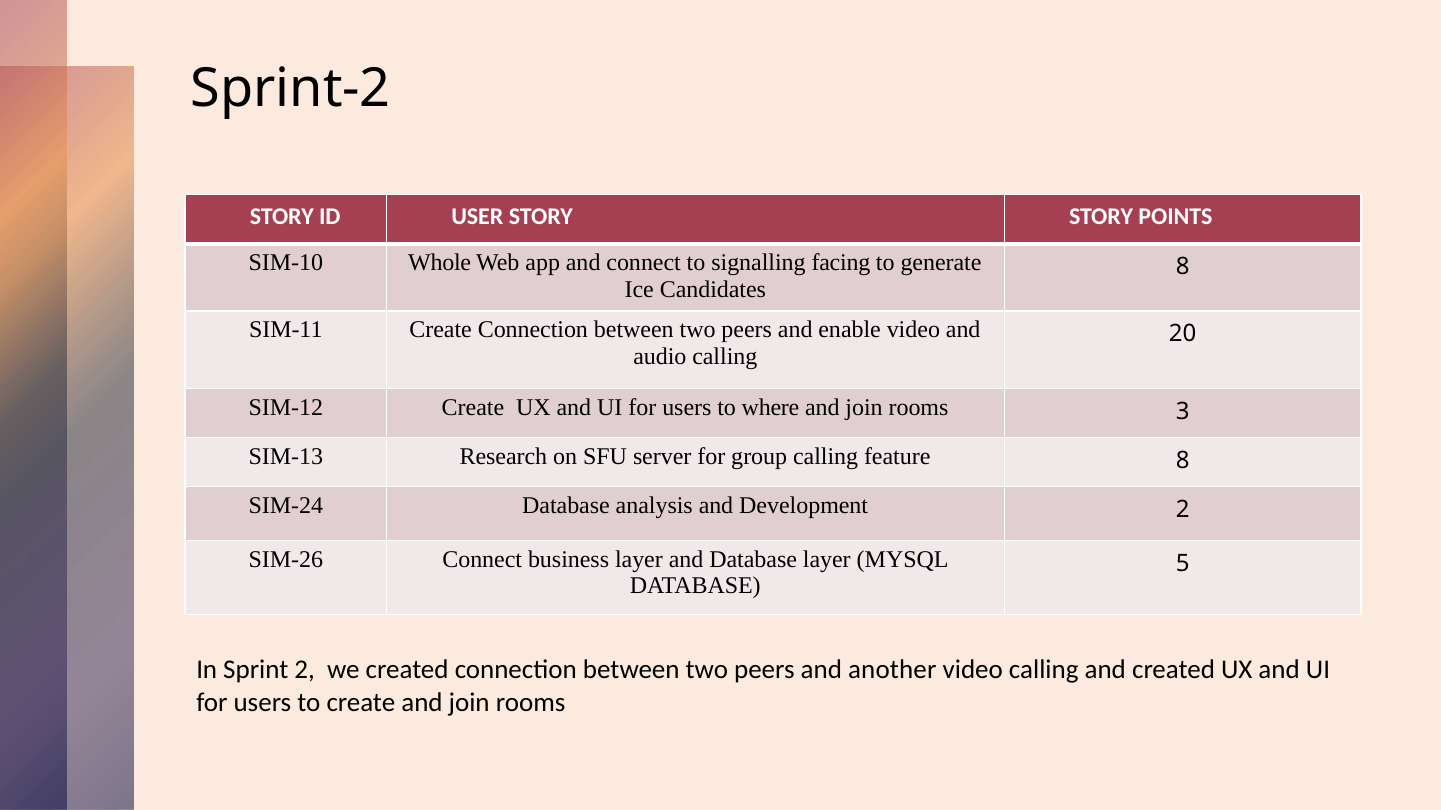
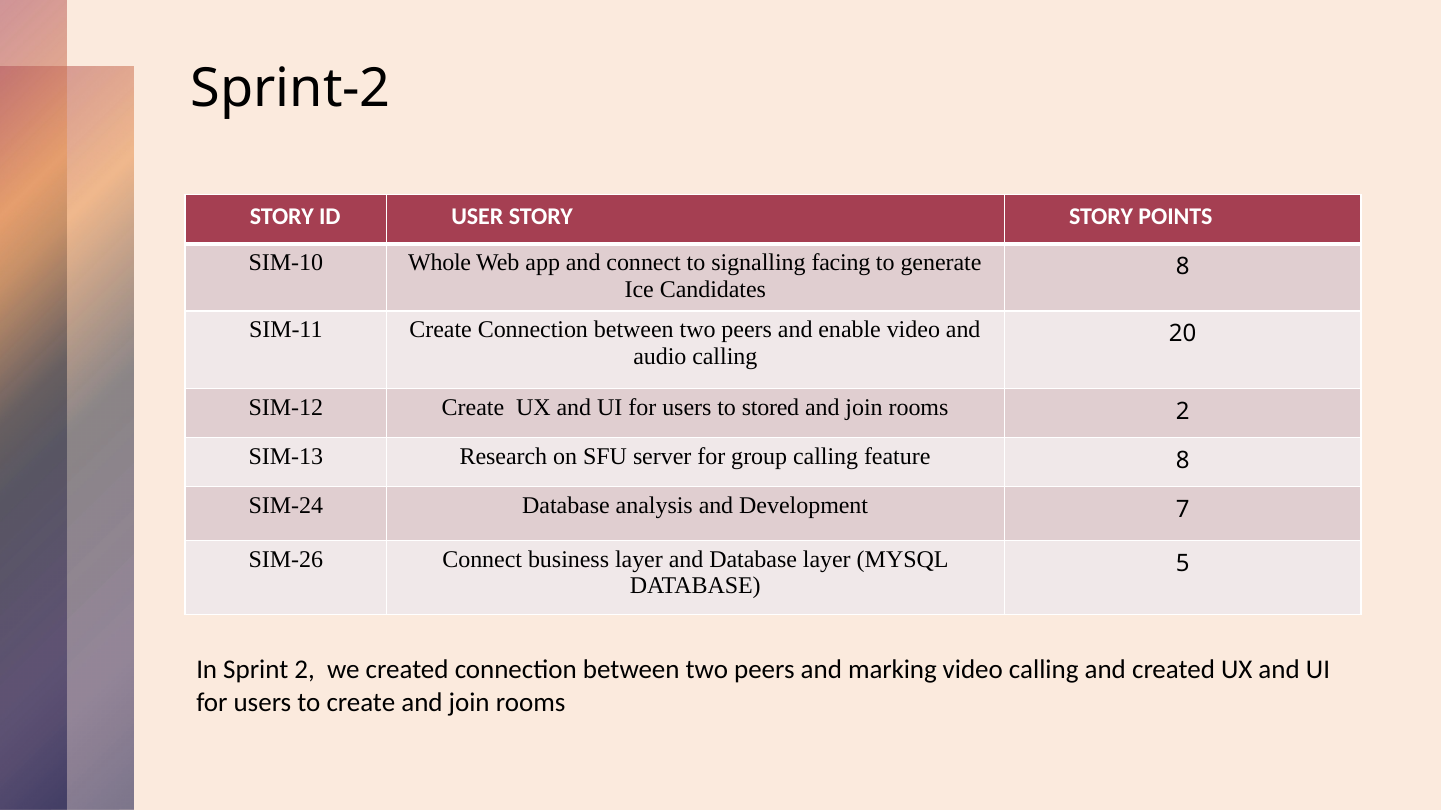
where: where -> stored (771, 407)
rooms 3: 3 -> 2 (1183, 412)
Development 2: 2 -> 7 (1183, 510)
another: another -> marking (892, 670)
